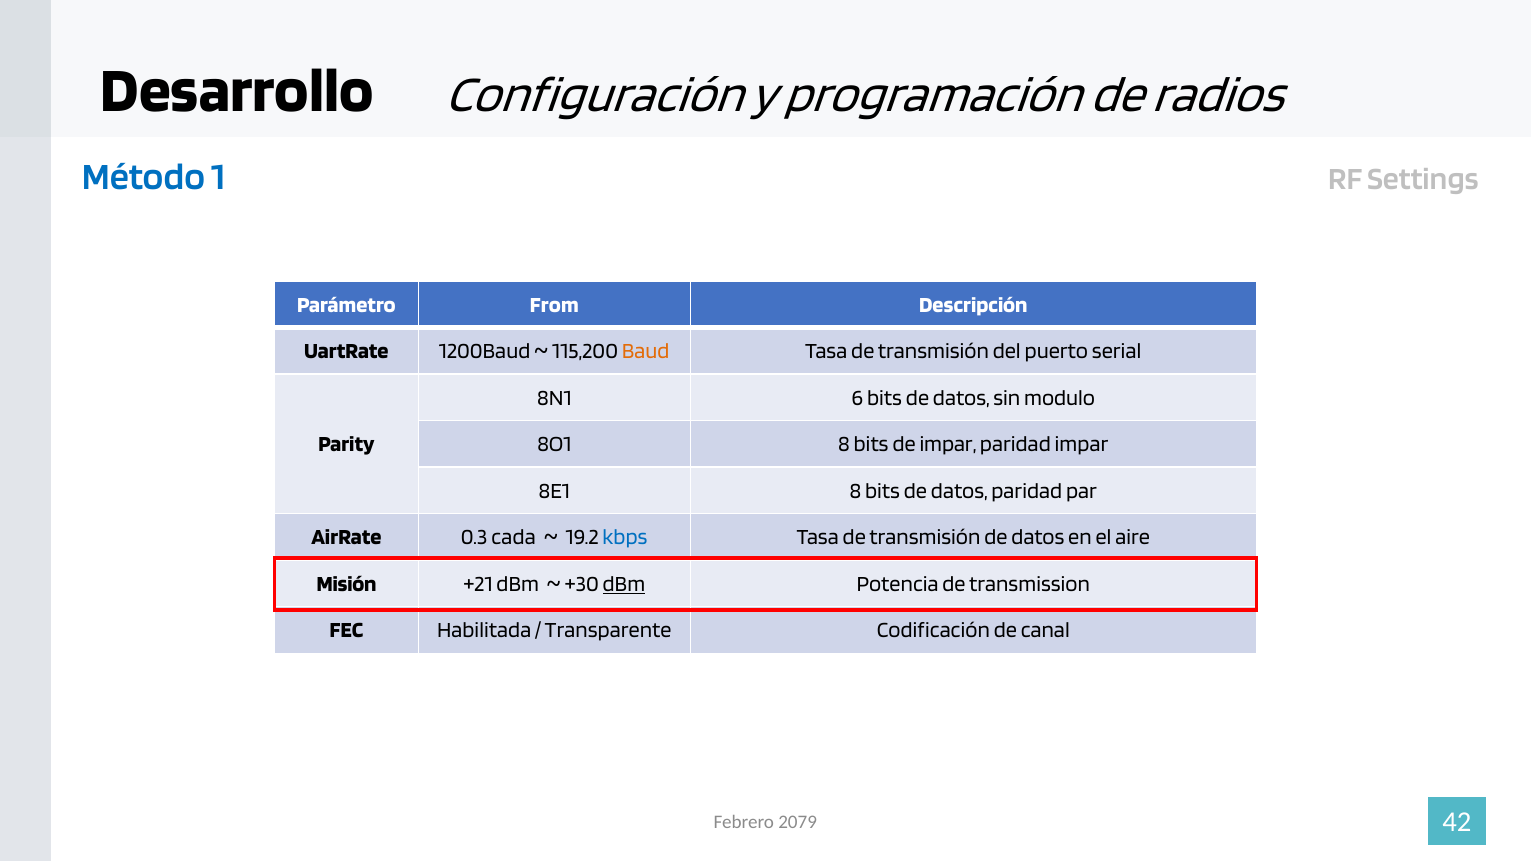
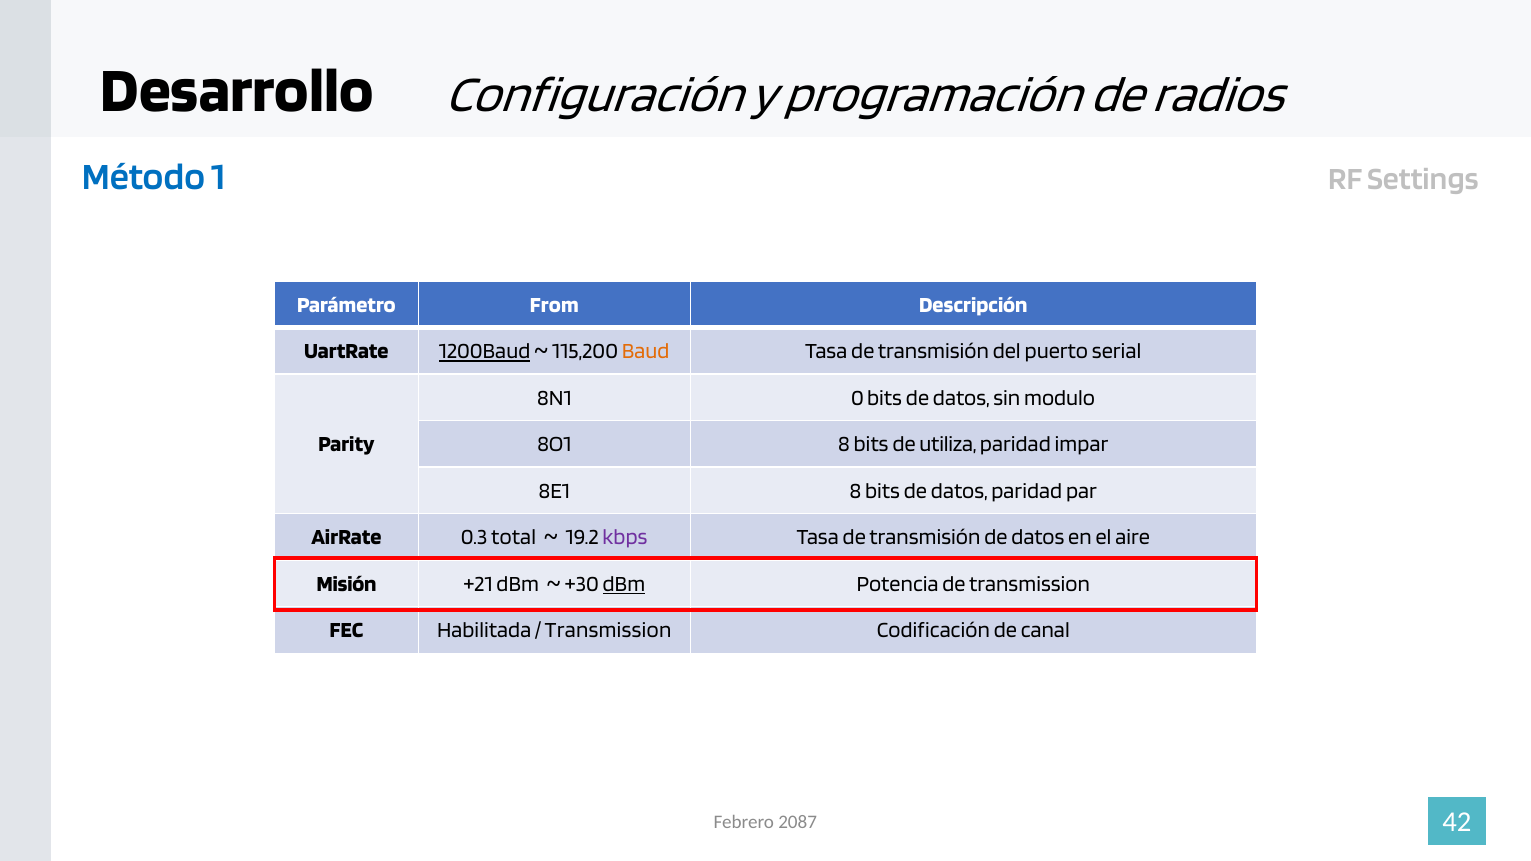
1200Baud underline: none -> present (485, 351)
6: 6 -> 0 (858, 398)
de impar: impar -> utiliza (948, 445)
cada: cada -> total (514, 538)
kbps colour: blue -> purple (625, 538)
Transparente: Transparente -> Transmission (608, 631)
2079: 2079 -> 2087 (798, 822)
